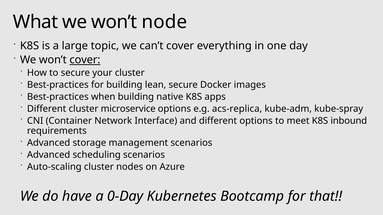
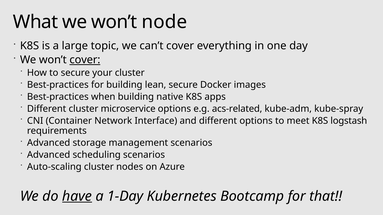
acs-replica: acs-replica -> acs-related (237, 109)
inbound: inbound -> logstash (349, 121)
have underline: none -> present (77, 197)
0-Day: 0-Day -> 1-Day (125, 197)
